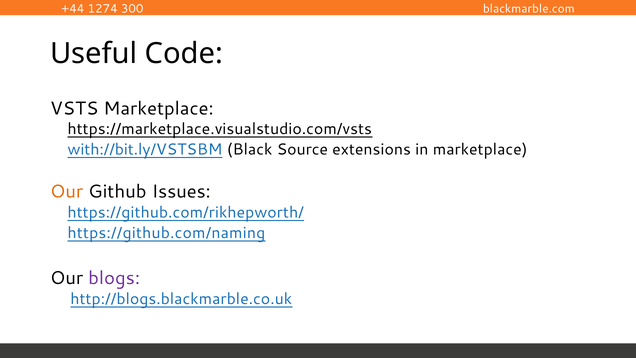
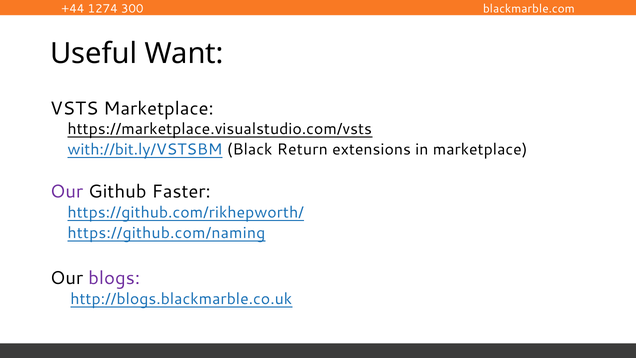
Code: Code -> Want (184, 53)
Source: Source -> Return (302, 149)
Our colour: orange -> purple (67, 192)
Issues: Issues -> Faster (181, 192)
